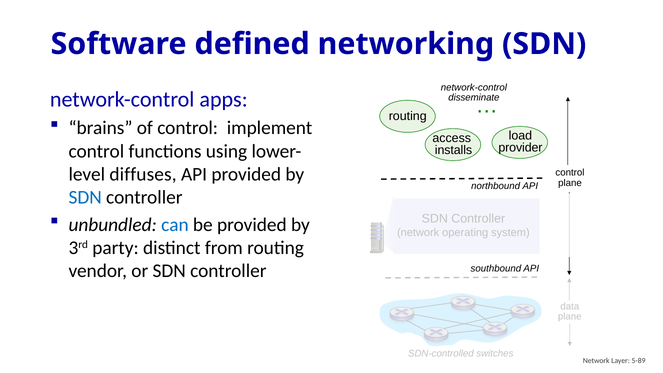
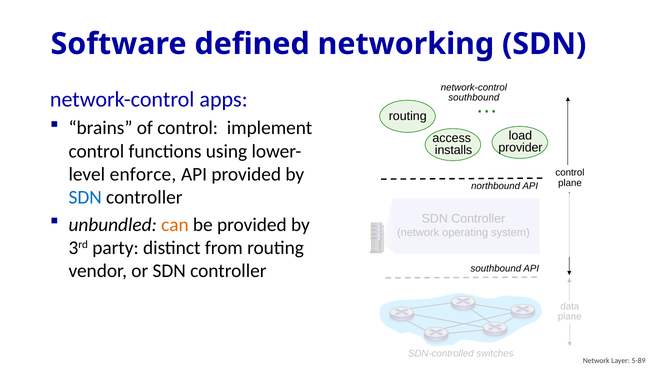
disseminate: disseminate -> southbound (474, 98)
diffuses: diffuses -> enforce (143, 174)
can colour: blue -> orange (175, 225)
